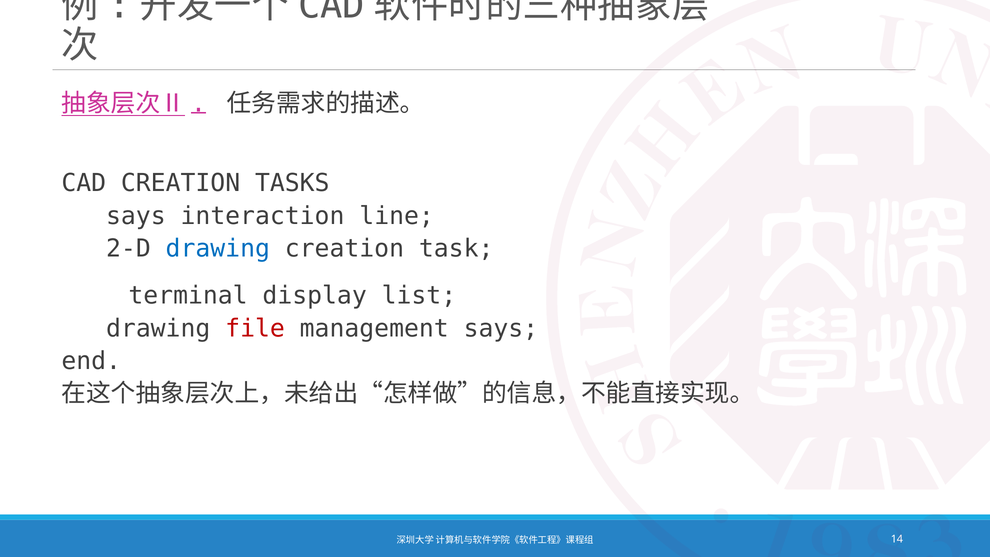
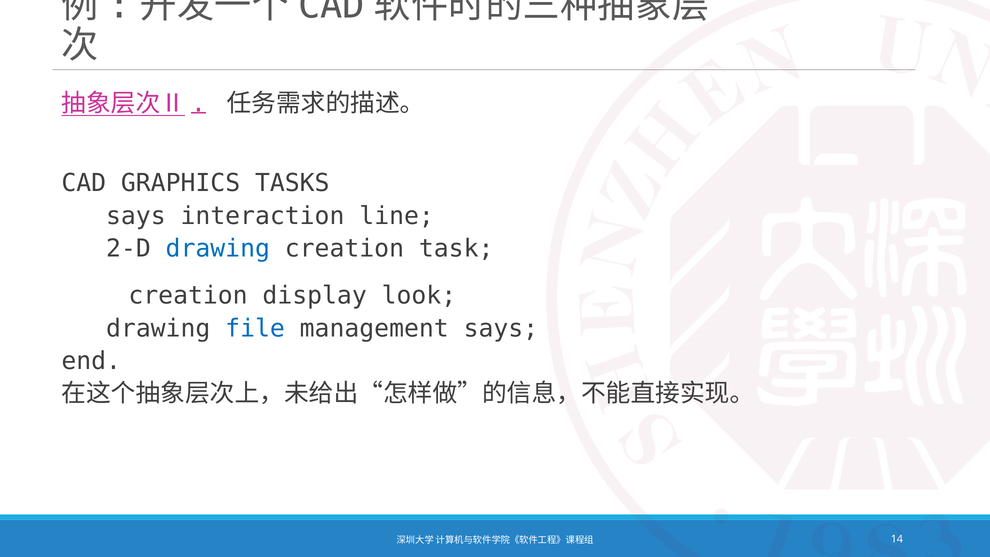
CAD CREATION: CREATION -> GRAPHICS (181, 183)
terminal: terminal -> creation (188, 296)
list: list -> look (419, 296)
file colour: red -> blue (255, 328)
